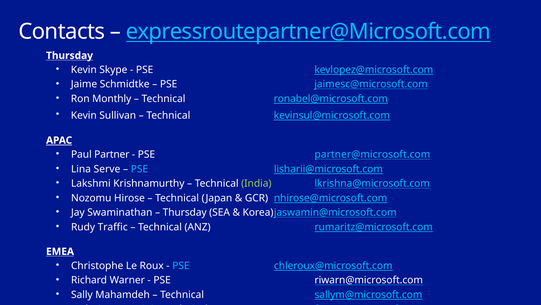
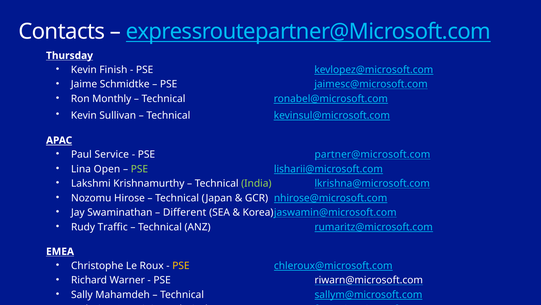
Skype: Skype -> Finish (113, 70)
Partner: Partner -> Service (112, 154)
Serve: Serve -> Open (107, 169)
PSE colour: light blue -> light green (139, 169)
Thursday: Thursday -> Different (185, 212)
PSE colour: light blue -> yellow (181, 265)
